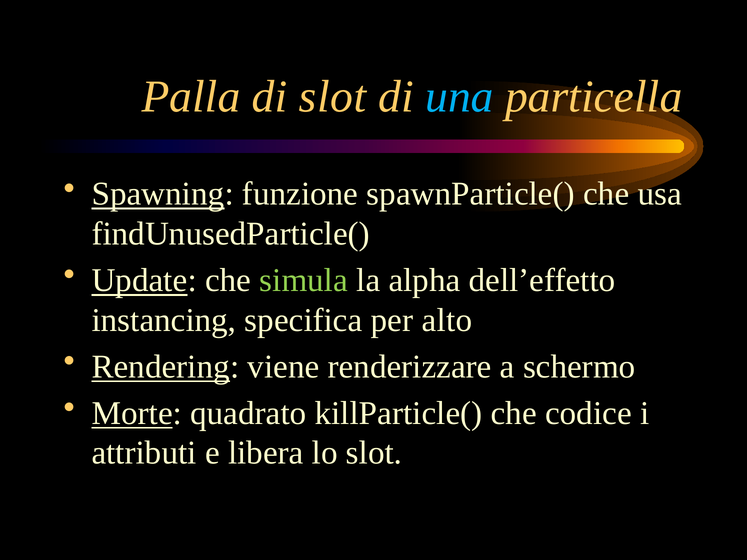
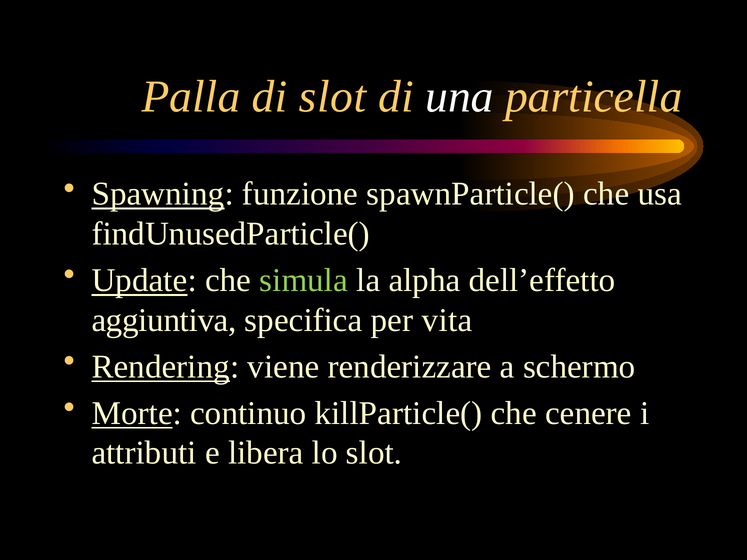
una colour: light blue -> white (459, 97)
instancing: instancing -> aggiuntiva (164, 320)
alto: alto -> vita (447, 320)
quadrato: quadrato -> continuo (248, 413)
codice: codice -> cenere (588, 413)
